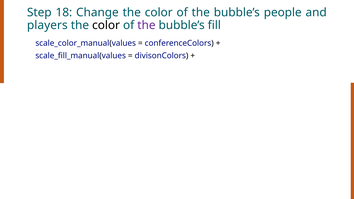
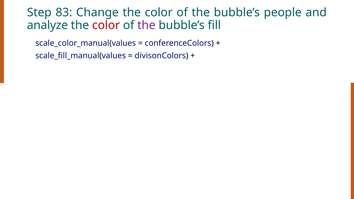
18: 18 -> 83 (64, 13)
players: players -> analyze (47, 25)
color colour: black -> red (106, 25)
